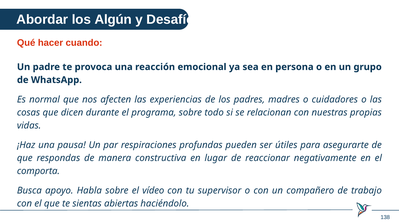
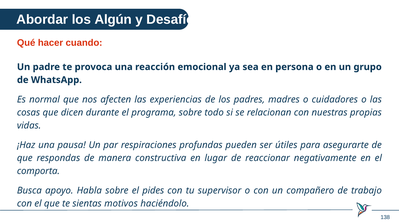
vídeo: vídeo -> pides (153, 191)
abiertas: abiertas -> motivos (121, 204)
